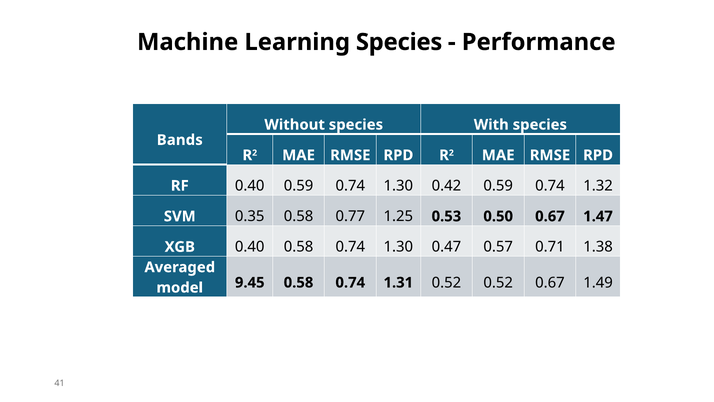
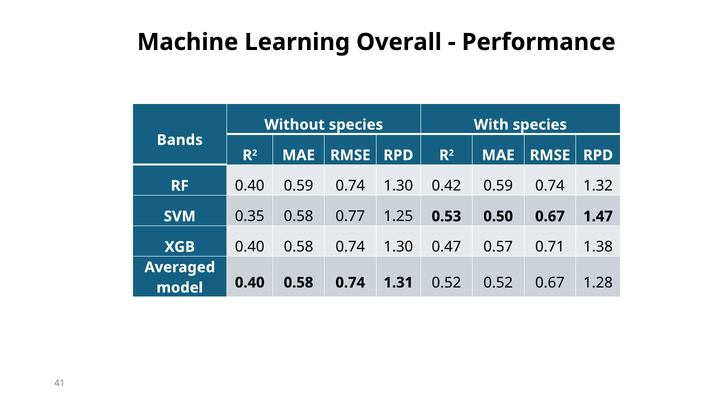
Learning Species: Species -> Overall (399, 42)
model 9.45: 9.45 -> 0.40 (250, 282)
1.49: 1.49 -> 1.28 (598, 282)
